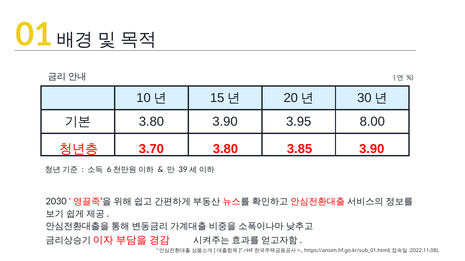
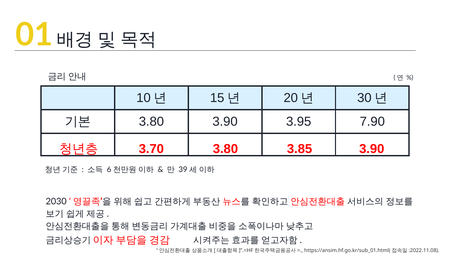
8.00: 8.00 -> 7.90 (372, 122)
